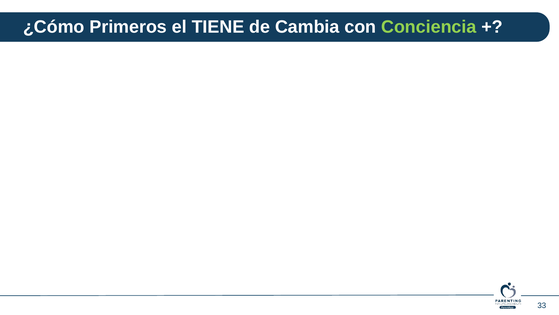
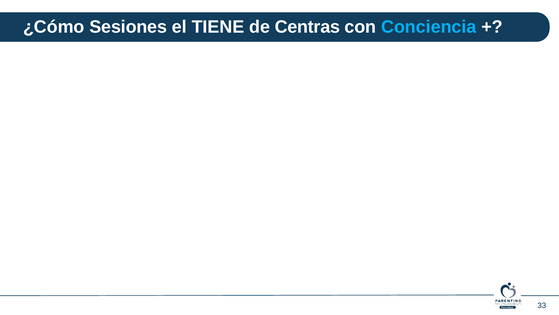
Primeros: Primeros -> Sesiones (128, 27)
Cambia: Cambia -> Centras (307, 27)
Conciencia colour: light green -> light blue (429, 27)
